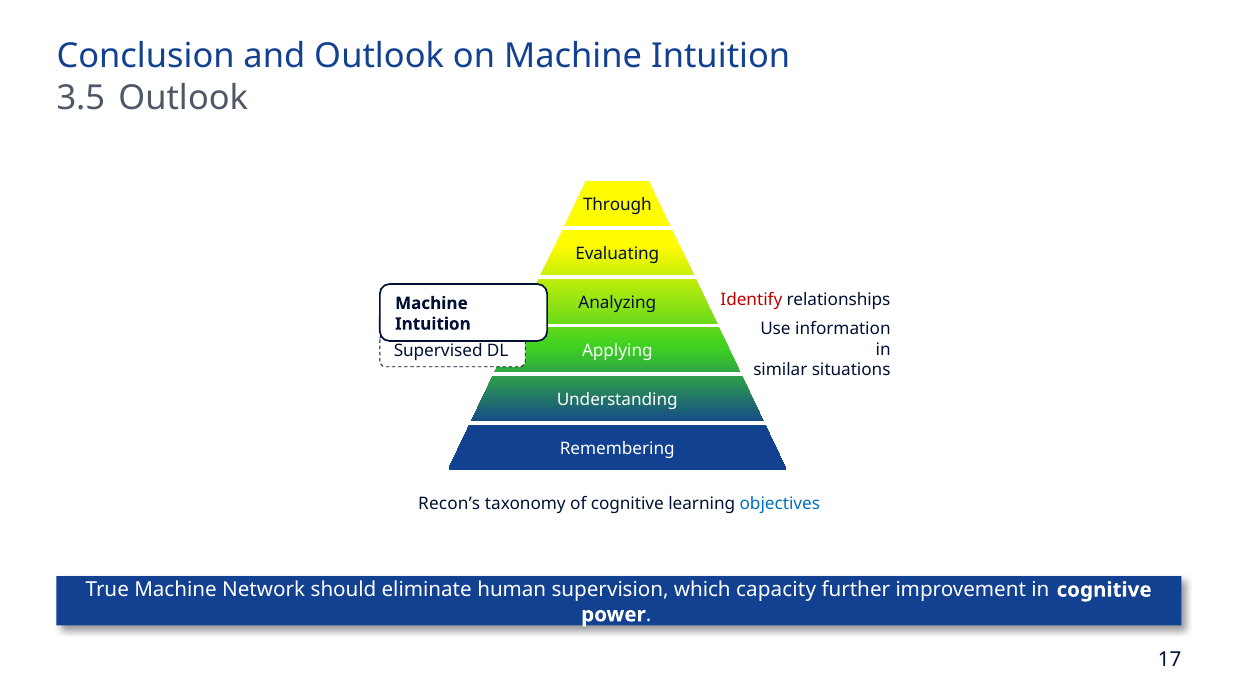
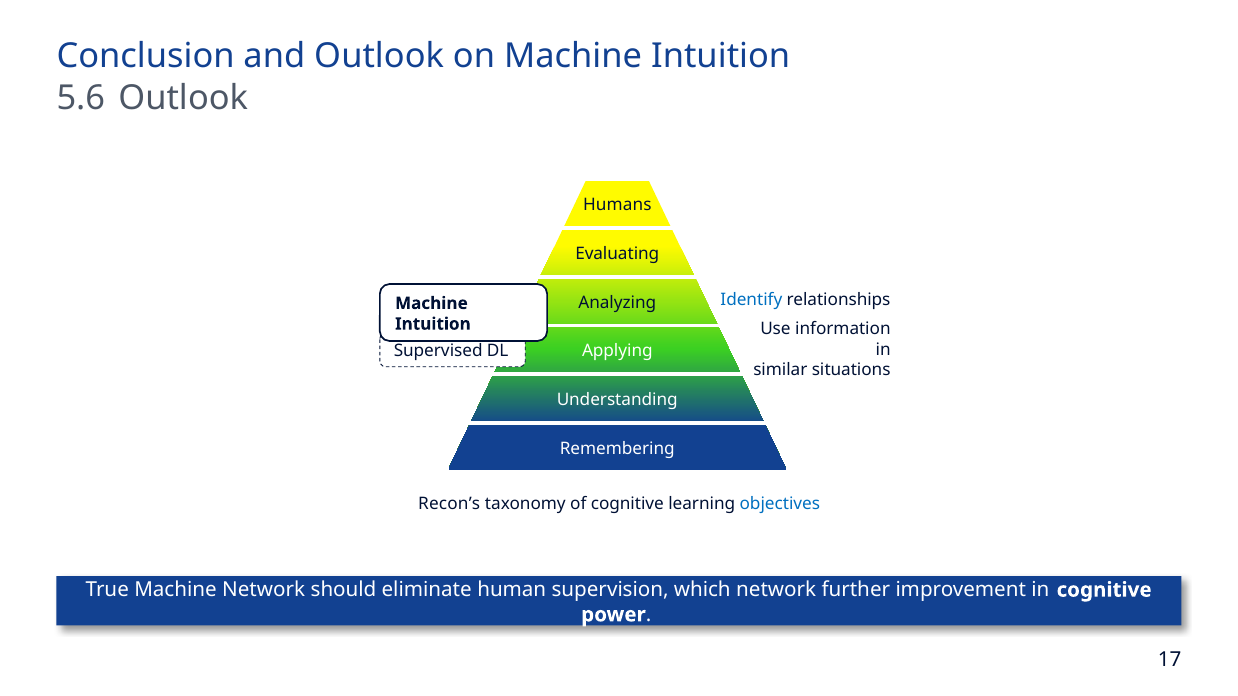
3.5: 3.5 -> 5.6 (81, 98)
Through: Through -> Humans (617, 205)
Identify colour: red -> blue (751, 300)
which capacity: capacity -> network (776, 590)
